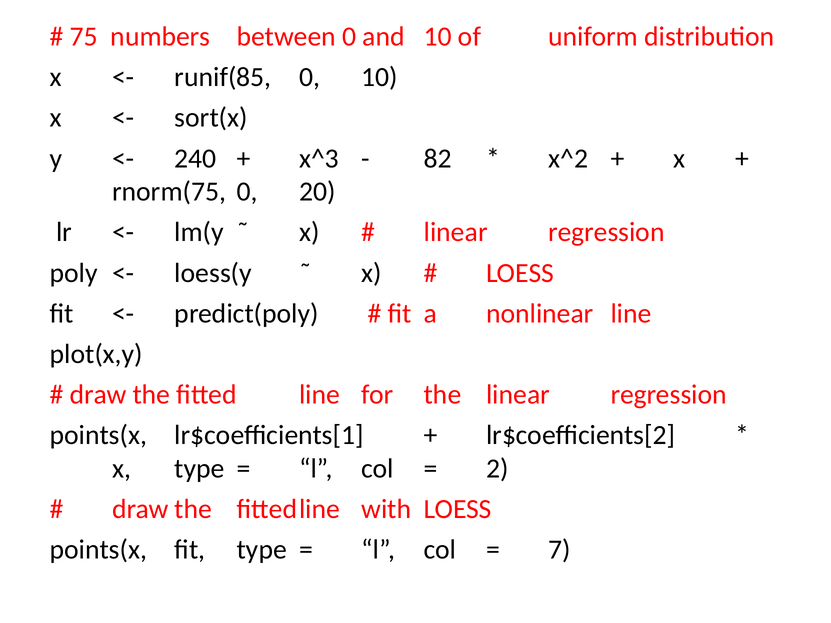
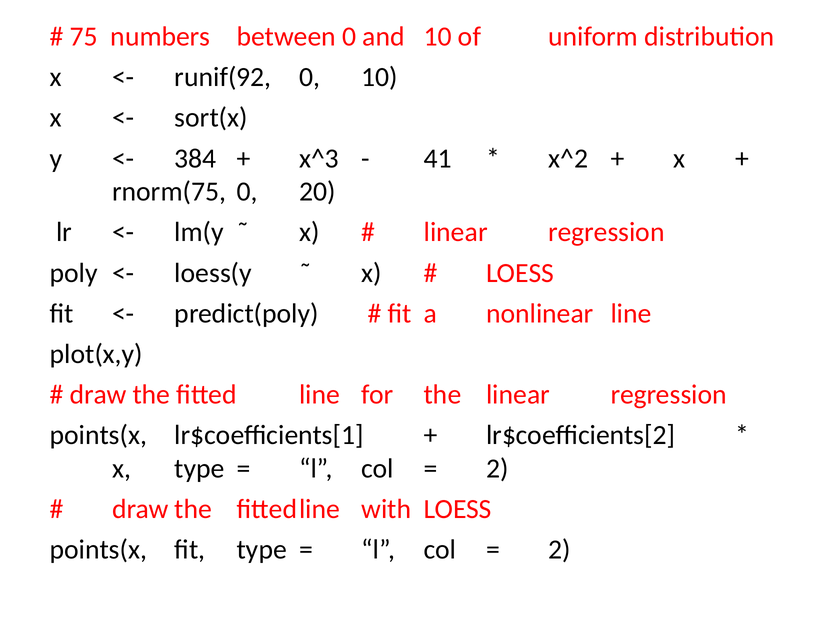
runif(85: runif(85 -> runif(92 (223, 77)
240: 240 -> 384 (195, 158)
82: 82 -> 41 (438, 158)
7: 7 -> 2 (560, 550)
